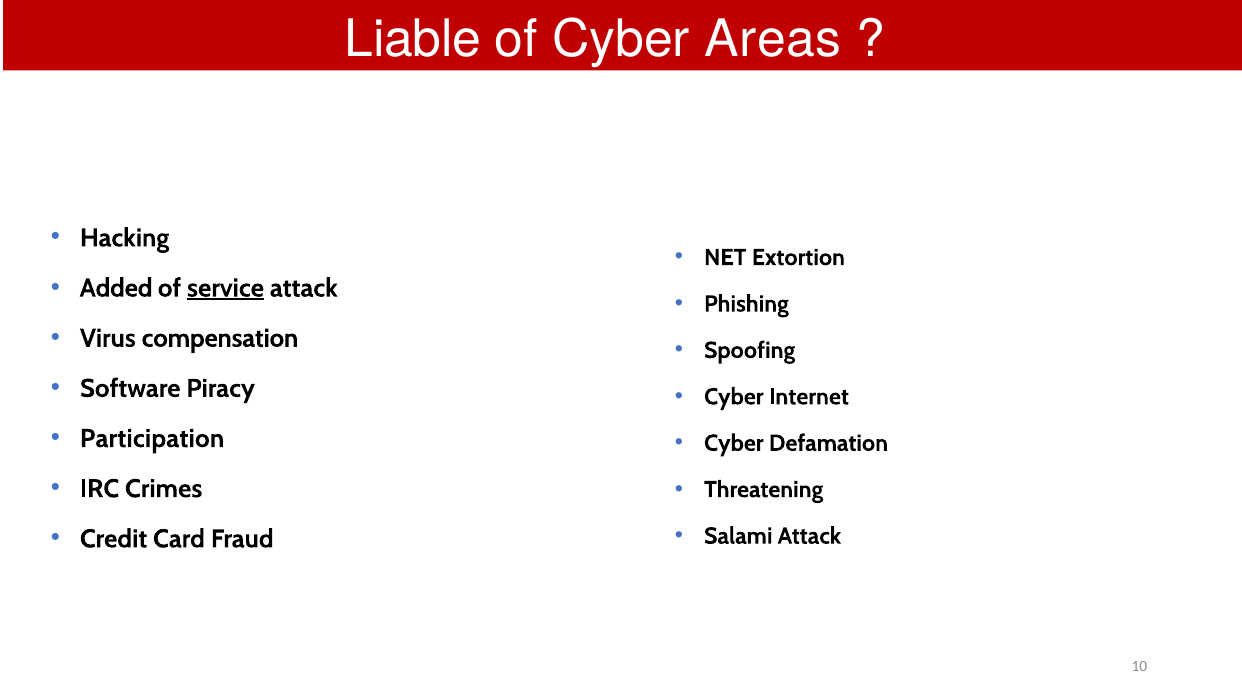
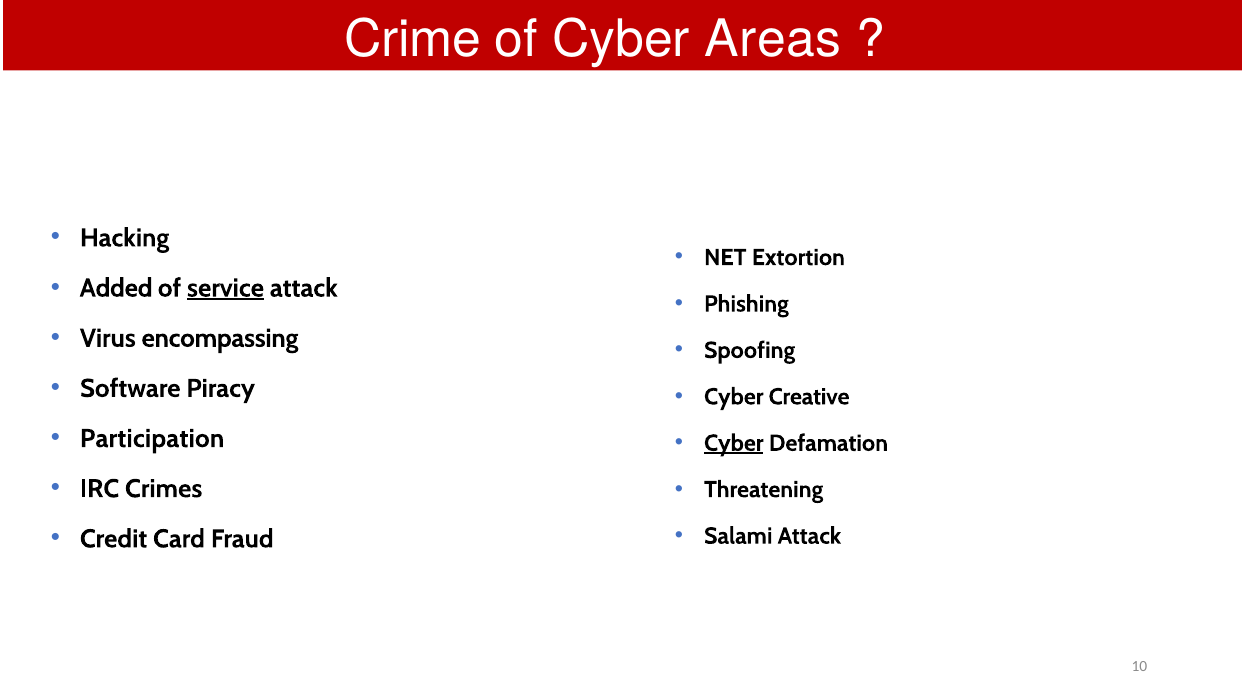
Liable: Liable -> Crime (413, 39)
compensation: compensation -> encompassing (220, 339)
Internet: Internet -> Creative (809, 397)
Cyber underline: none -> present (734, 444)
